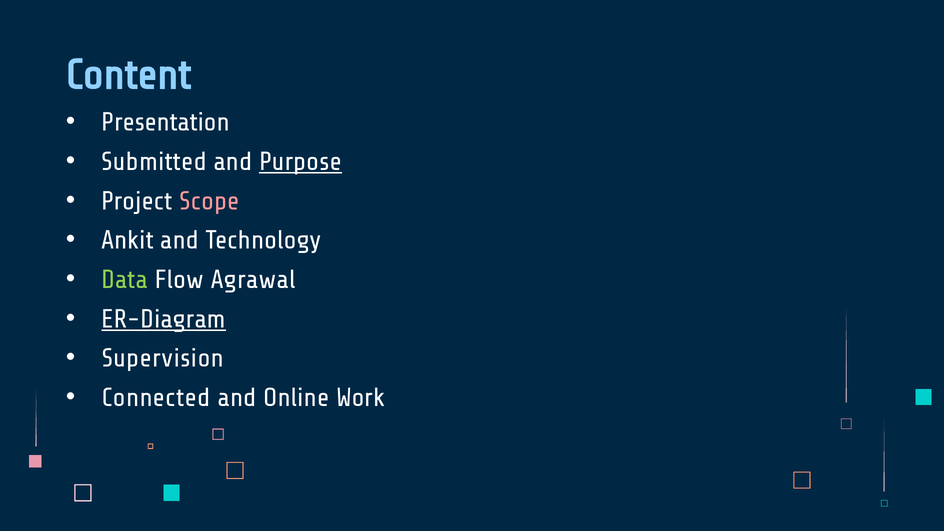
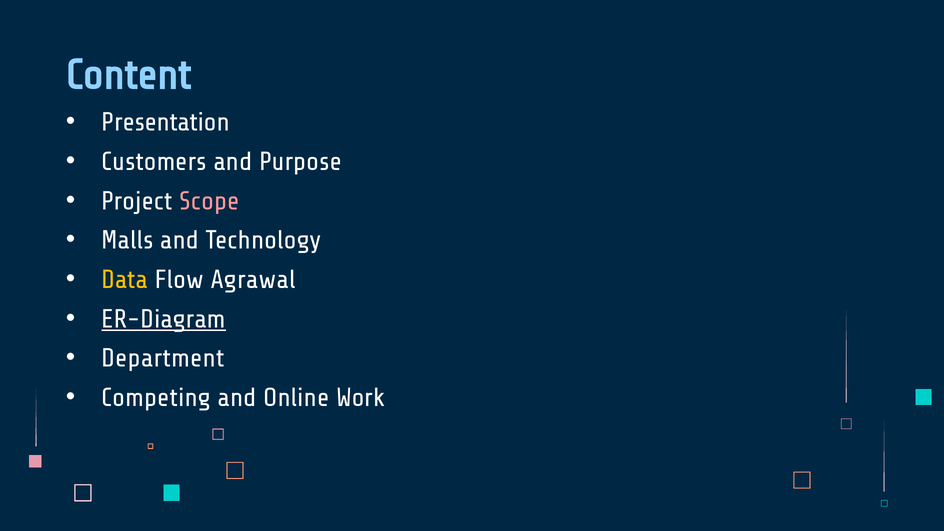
Submitted: Submitted -> Customers (154, 162)
Purpose underline: present -> none (301, 162)
Ankit: Ankit -> Malls (127, 240)
Data colour: light green -> yellow (125, 280)
Supervision: Supervision -> Department (163, 358)
Connected: Connected -> Competing (156, 398)
